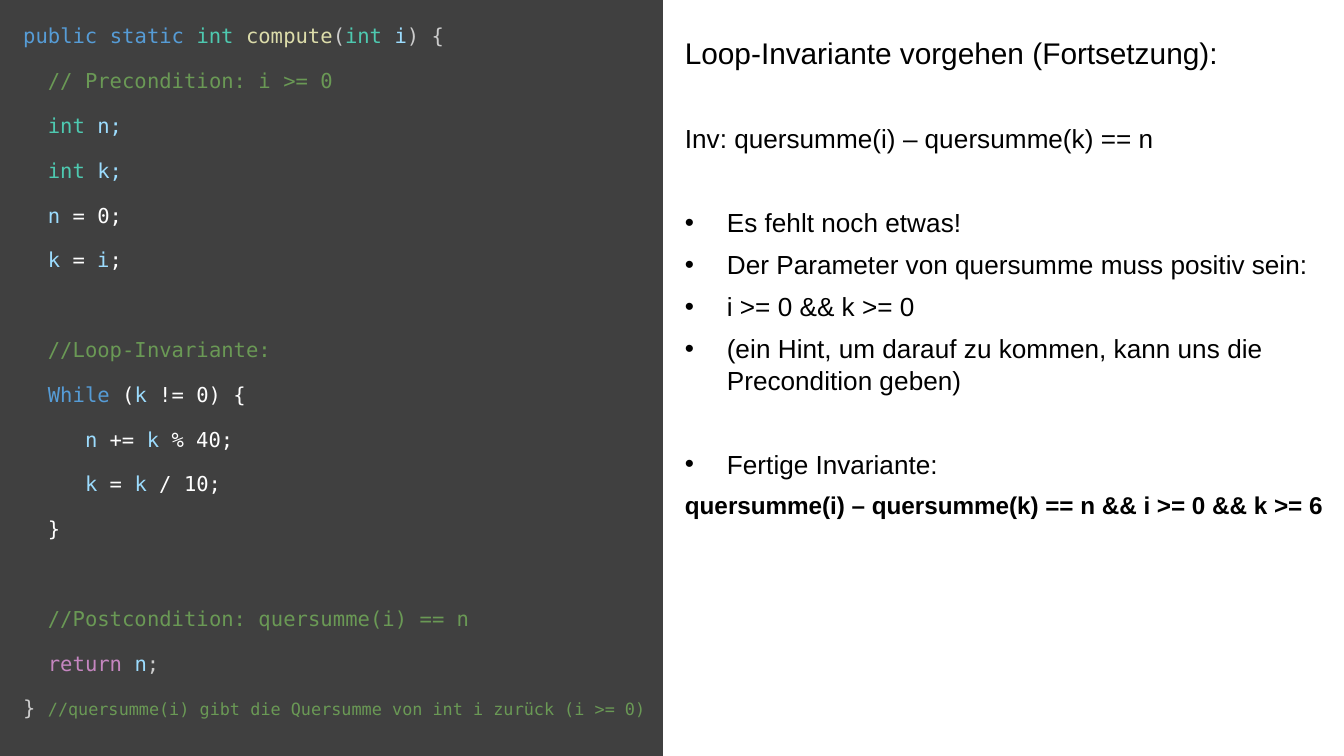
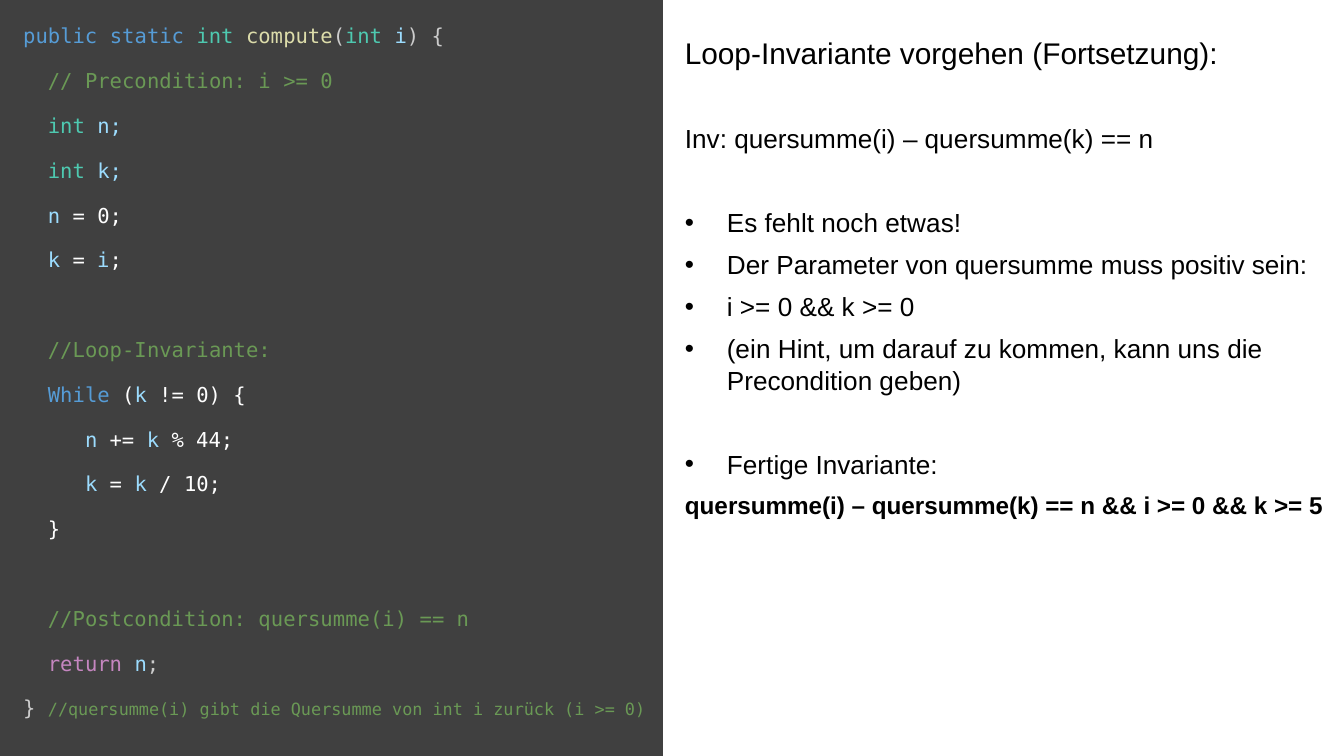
40: 40 -> 44 (215, 440)
6: 6 -> 5 (1316, 506)
